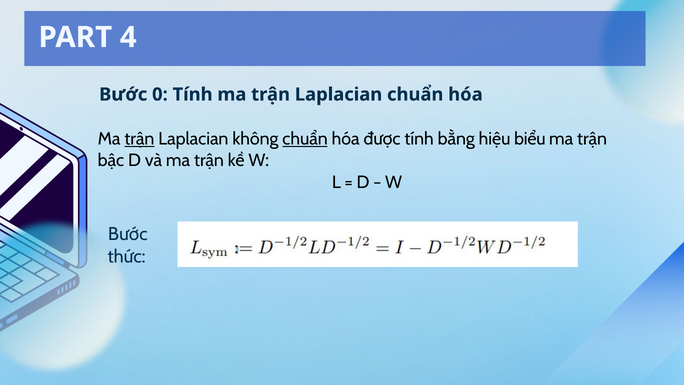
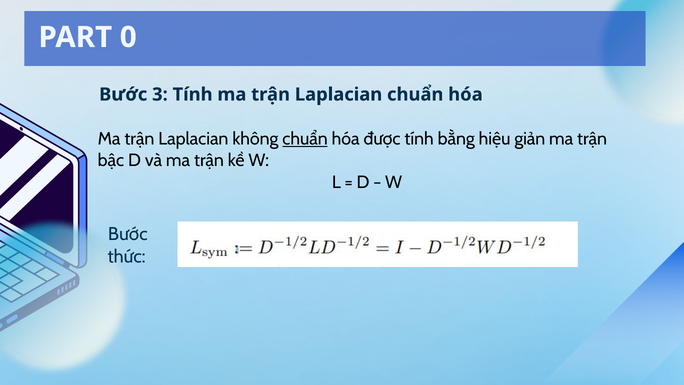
4: 4 -> 0 (128, 37)
0: 0 -> 3 (160, 94)
trận underline: present -> none (139, 139)
biểu: biểu -> giản (530, 139)
